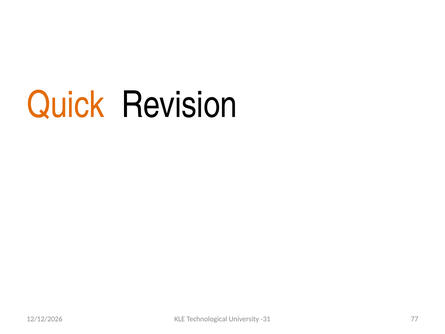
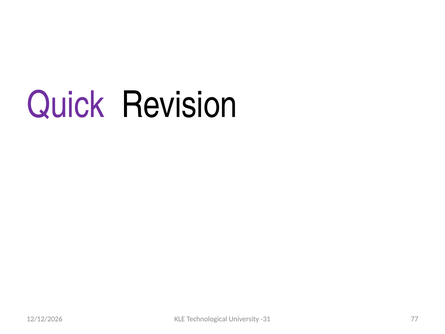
Quick colour: orange -> purple (66, 105)
